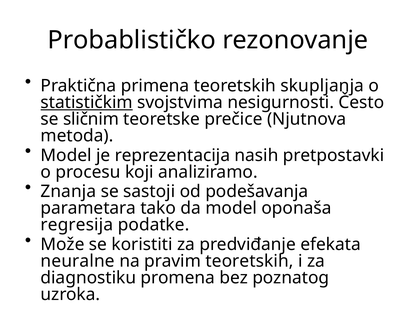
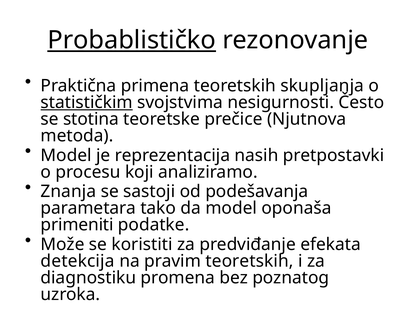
Probablističko underline: none -> present (132, 40)
sličnim: sličnim -> stotina (91, 119)
regresija: regresija -> primeniti (77, 225)
neuralne: neuralne -> detekcija (78, 261)
